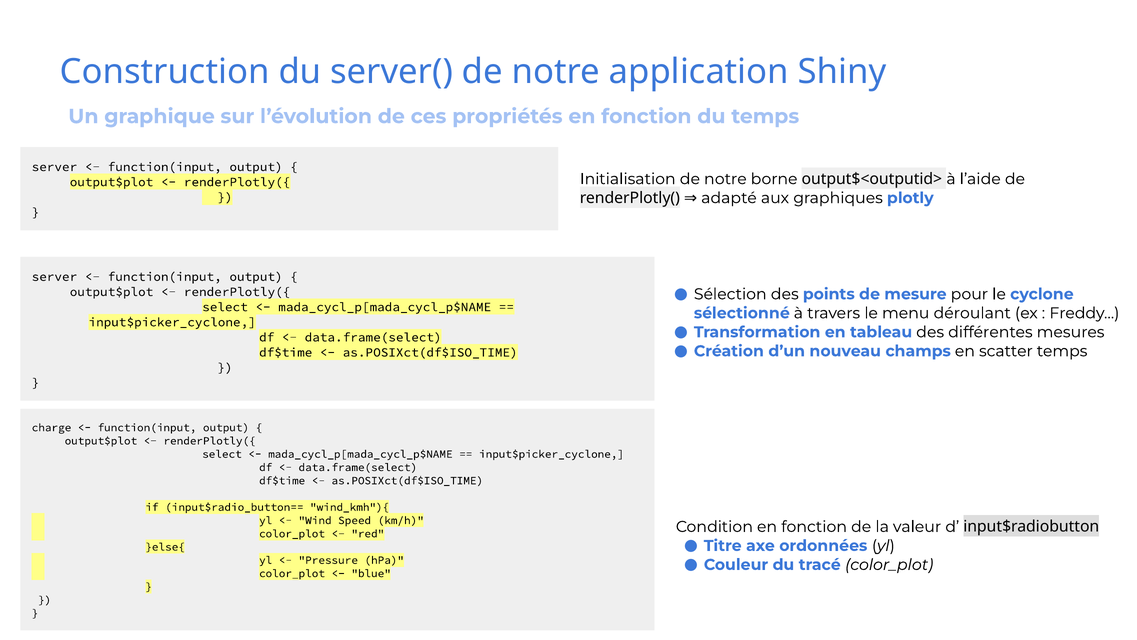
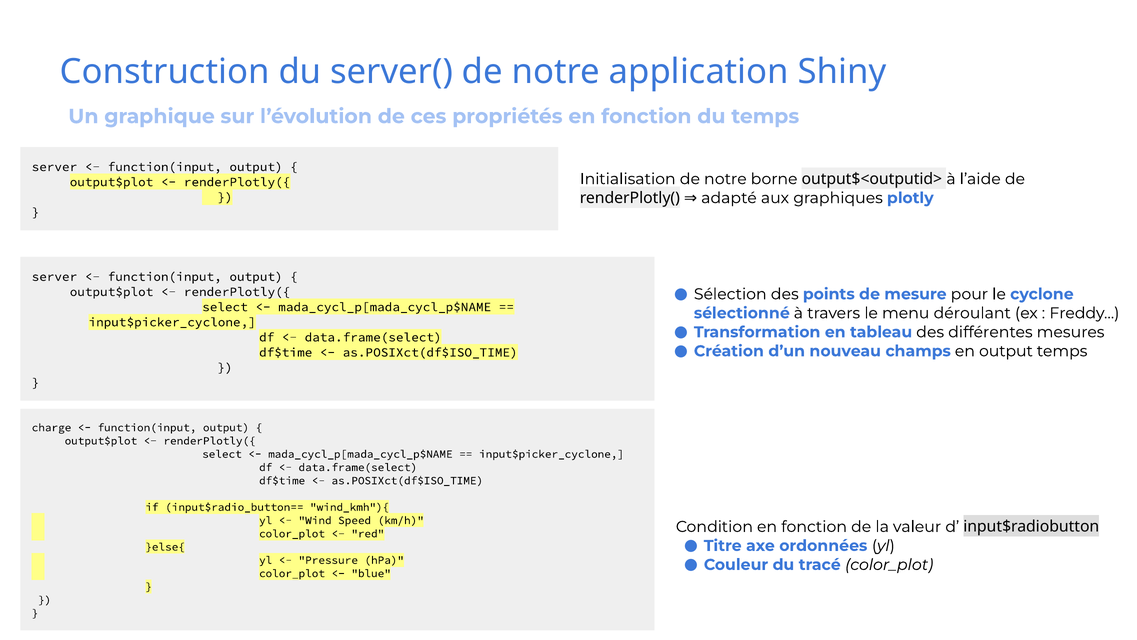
en scatter: scatter -> output (1006, 351)
